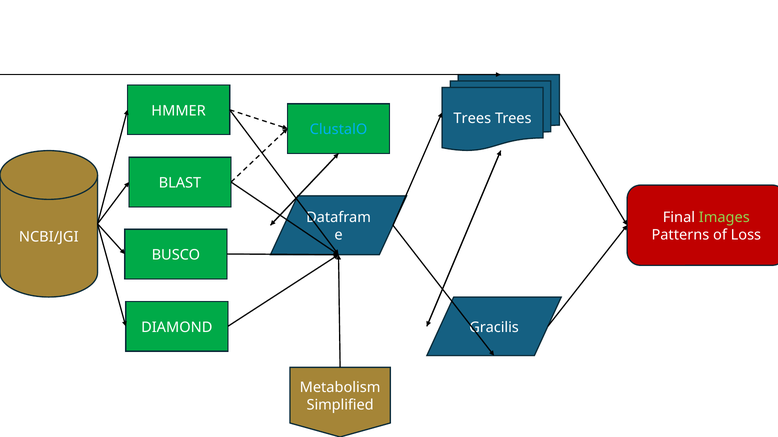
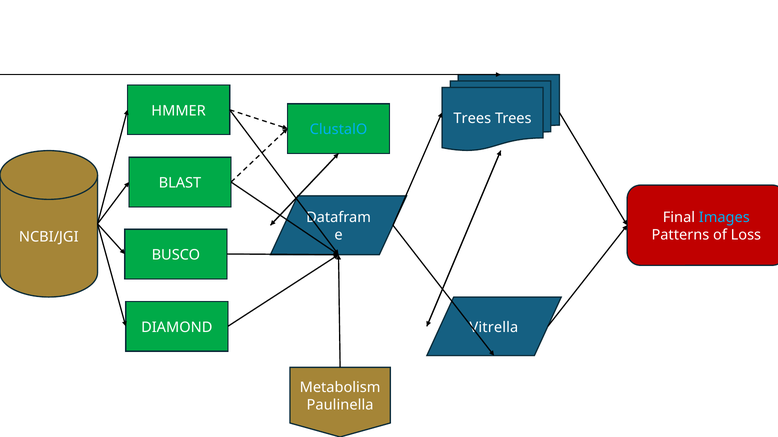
Images colour: light green -> light blue (724, 218)
Gracilis: Gracilis -> Vitrella (494, 328)
Simplified: Simplified -> Paulinella (340, 406)
